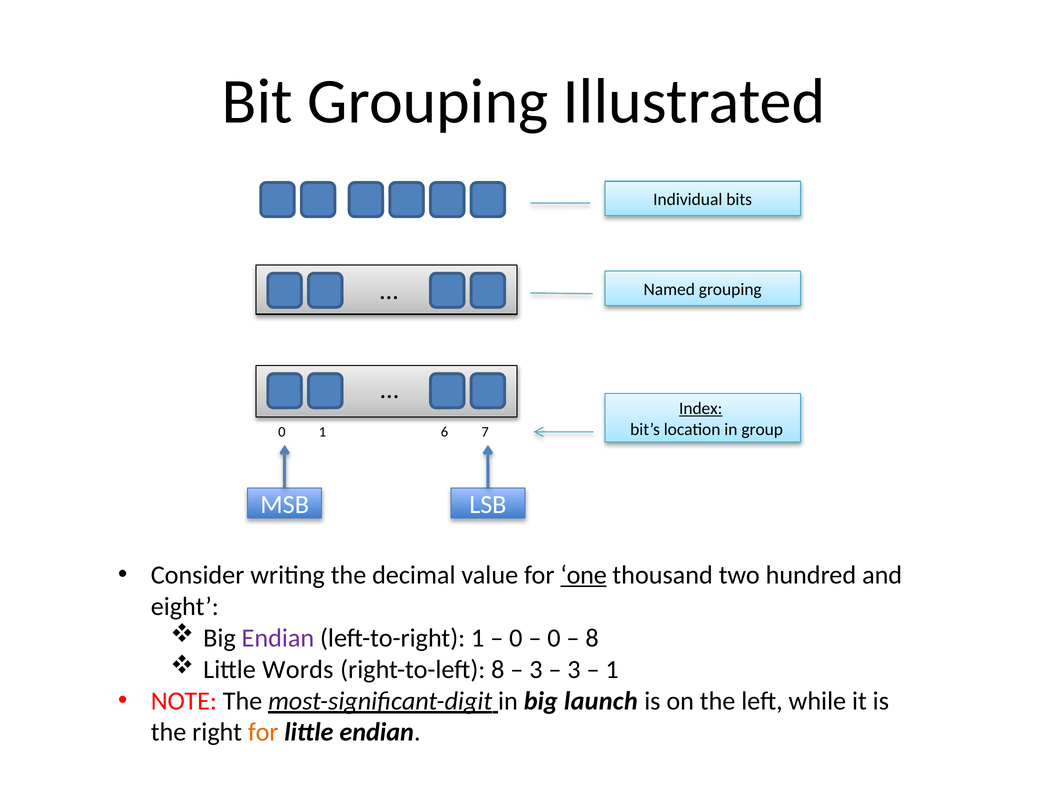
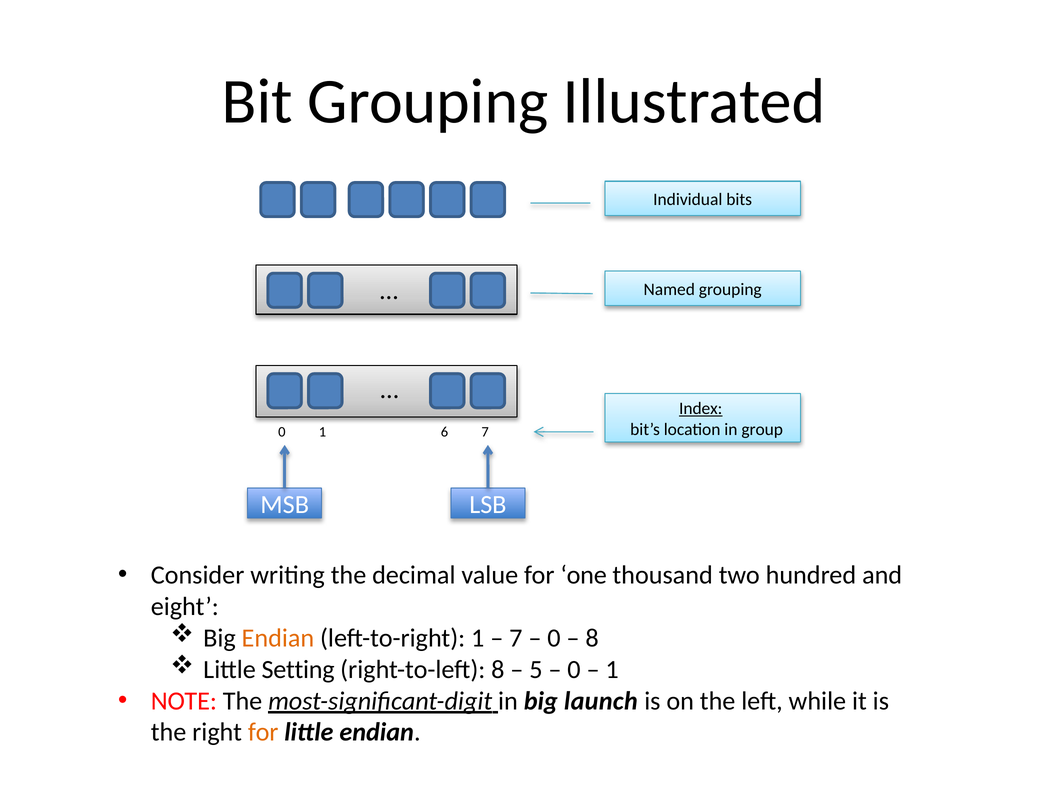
one underline: present -> none (584, 575)
Endian colour: purple -> orange (278, 638)
0: 0 -> 7 (516, 638)
Words: Words -> Setting (298, 669)
3: 3 -> 5 (536, 669)
3: 3 -> 0 (574, 669)
